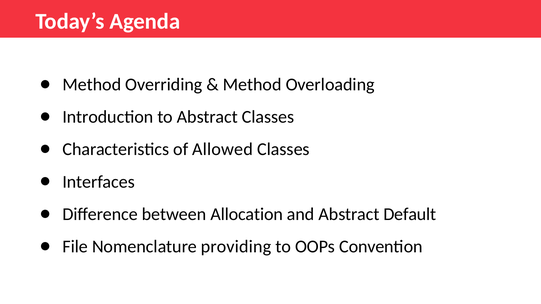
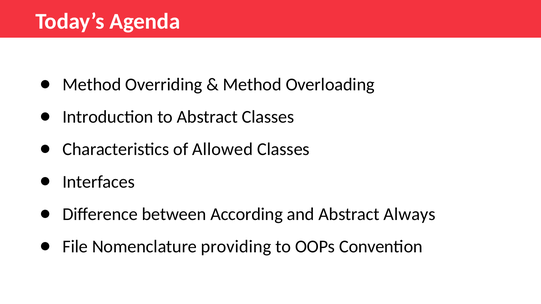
Allocation: Allocation -> According (247, 214)
Default: Default -> Always (410, 214)
